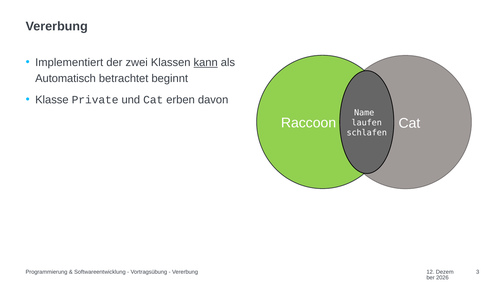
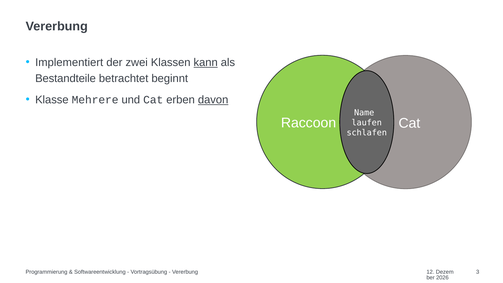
Automatisch: Automatisch -> Bestandteile (66, 79)
Private: Private -> Mehrere (95, 100)
davon underline: none -> present (213, 100)
